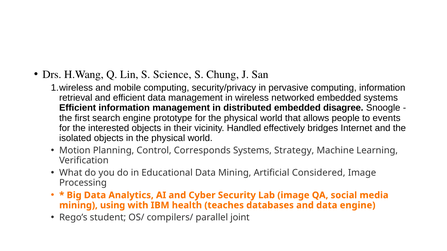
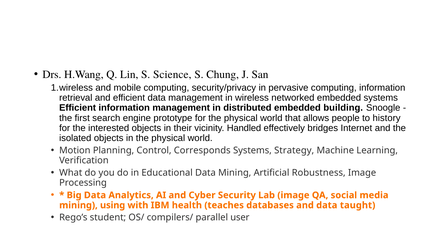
disagree: disagree -> building (343, 108)
events: events -> history (387, 118)
Considered: Considered -> Robustness (319, 173)
data engine: engine -> taught (358, 206)
joint: joint -> user (240, 218)
